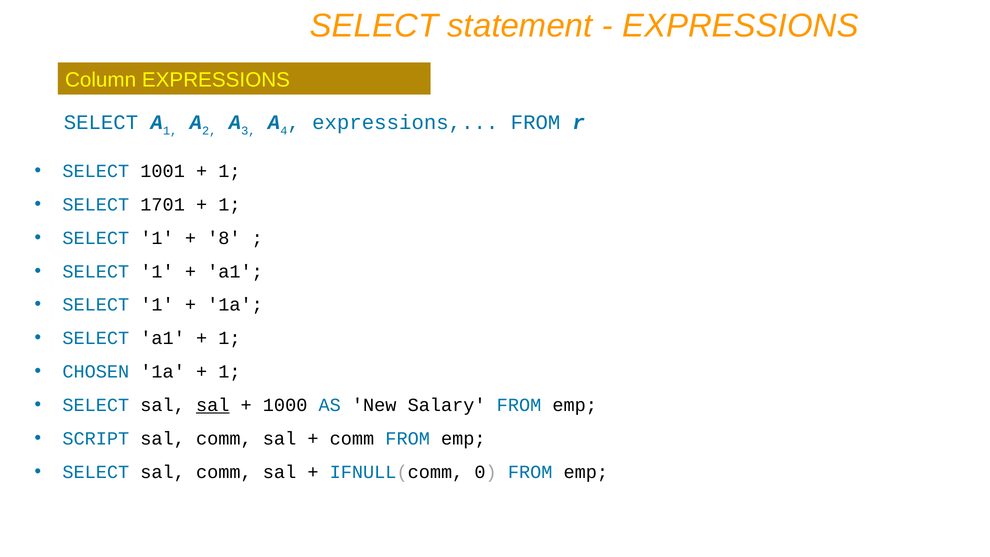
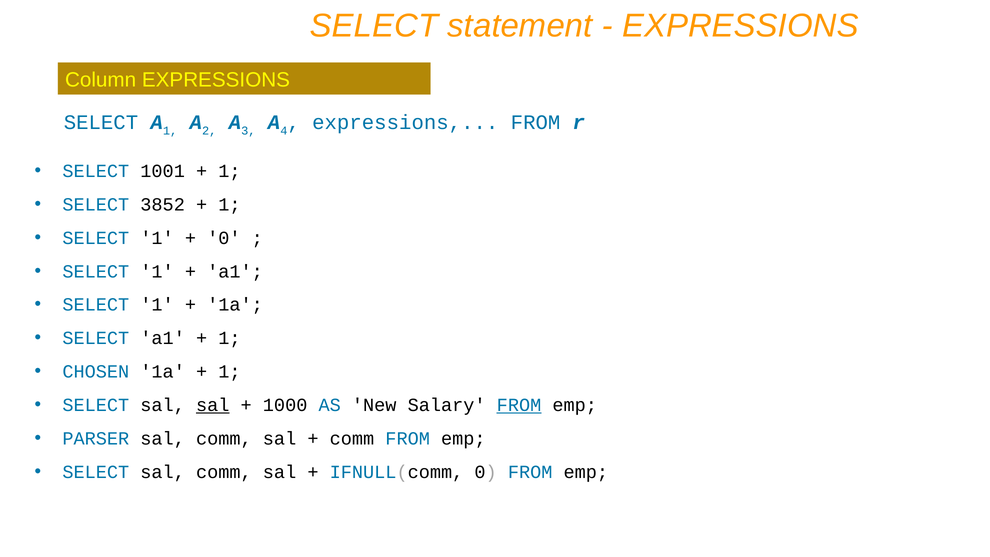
1701: 1701 -> 3852 (163, 205)
8: 8 -> 0 (224, 238)
FROM underline: none -> present (519, 405)
SCRIPT: SCRIPT -> PARSER (96, 438)
